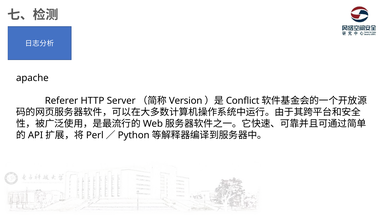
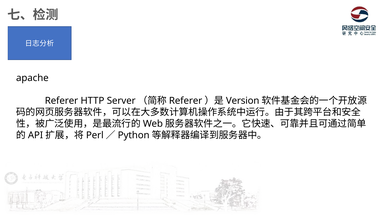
Version: Version -> Referer (186, 101)
Conflict: Conflict -> Version (243, 101)
